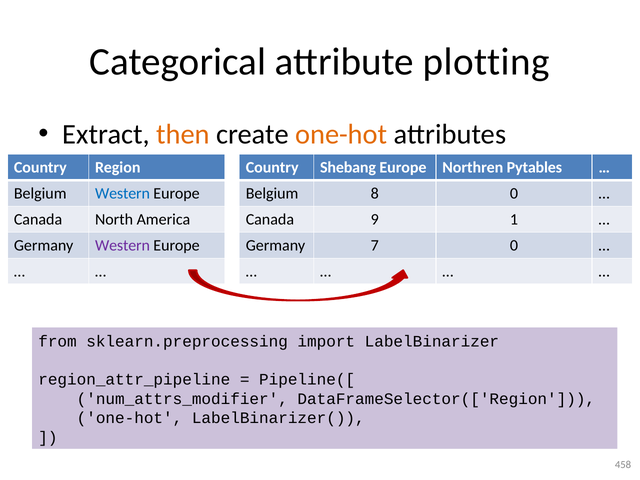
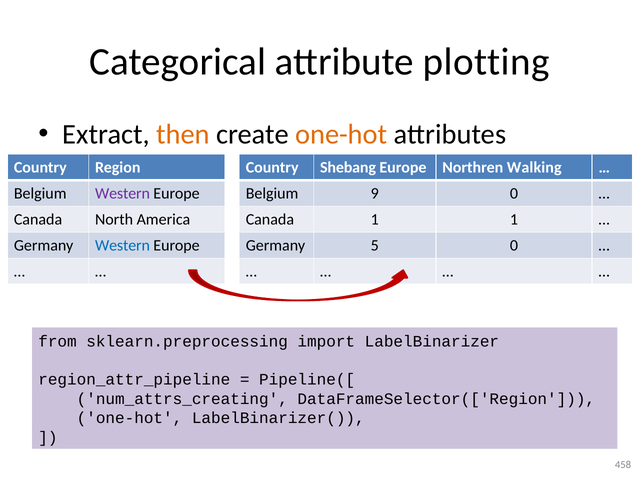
Pytables: Pytables -> Walking (534, 167)
Western colour: blue -> purple (122, 193)
8: 8 -> 9 (375, 193)
Canada 9: 9 -> 1 (375, 219)
Western colour: purple -> blue (122, 245)
7: 7 -> 5 (375, 245)
num_attrs_modifier: num_attrs_modifier -> num_attrs_creating (182, 399)
